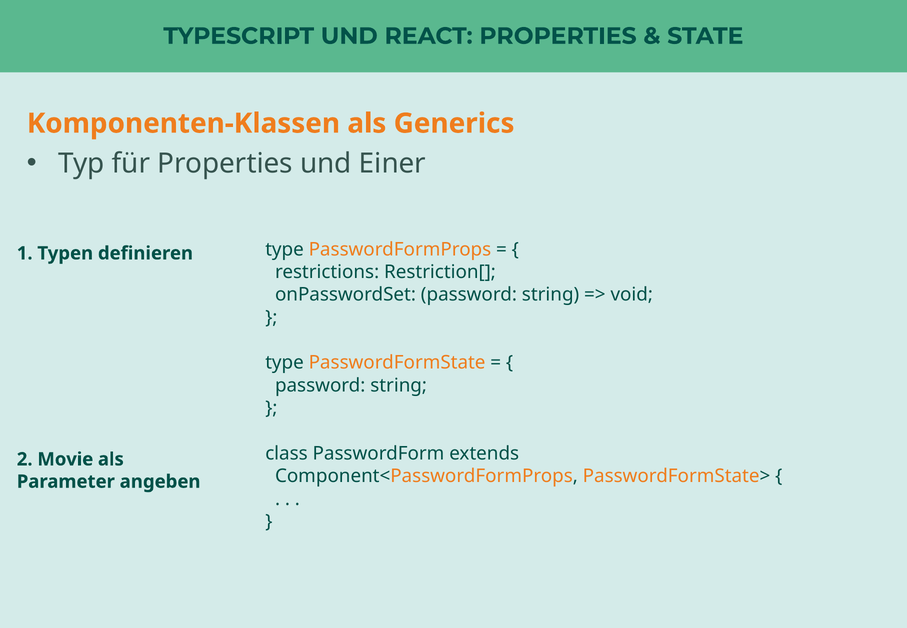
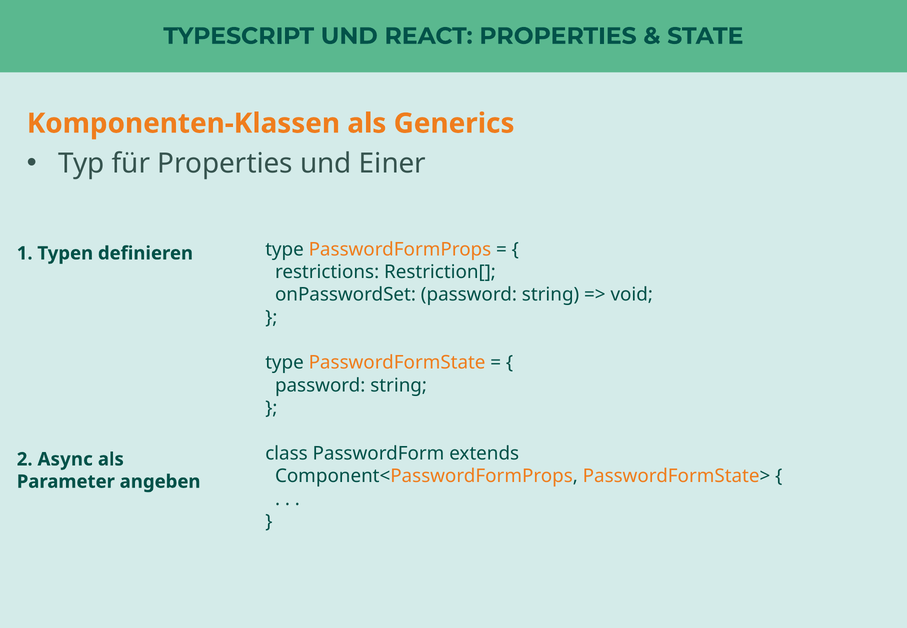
Movie: Movie -> Async (65, 459)
